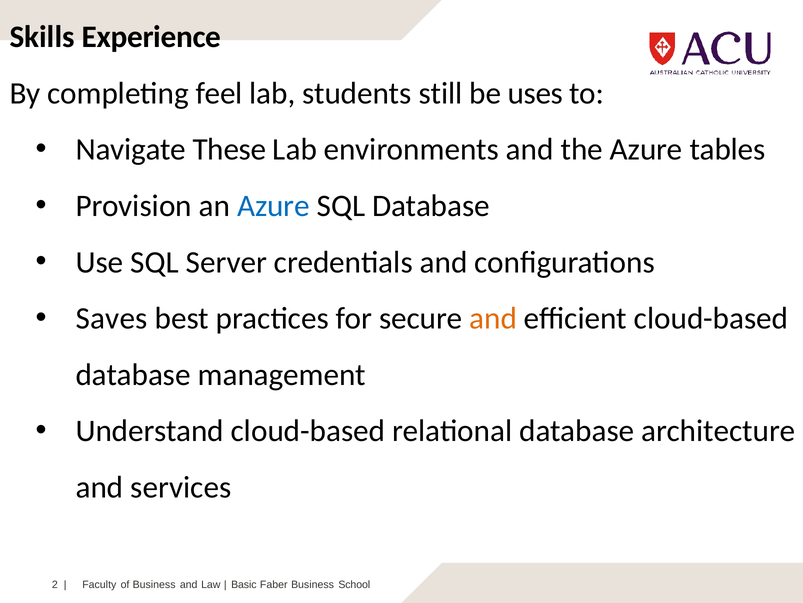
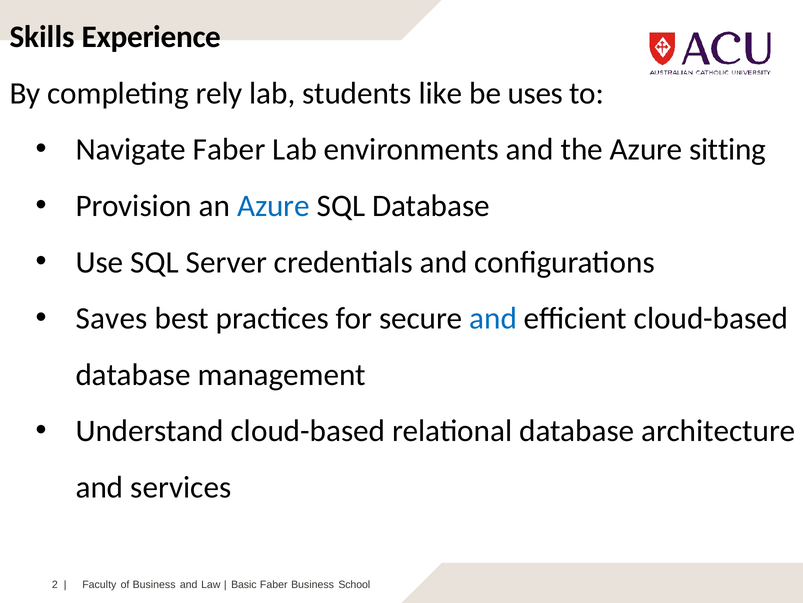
feel: feel -> rely (219, 93)
still: still -> like (440, 93)
Navigate These: These -> Faber (229, 149)
tables: tables -> sitting (728, 149)
and colour: orange -> blue (493, 318)
